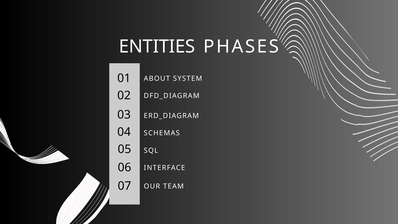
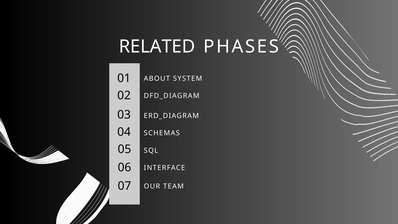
ENTITIES: ENTITIES -> RELATED (157, 46)
